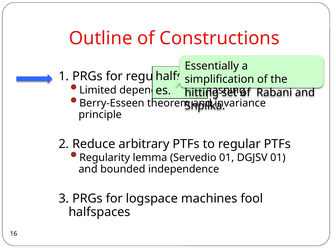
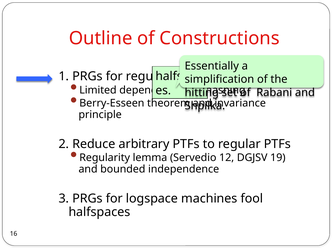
Servedio 01: 01 -> 12 (227, 158)
DGJSV 01: 01 -> 19 (278, 158)
